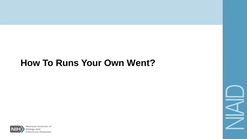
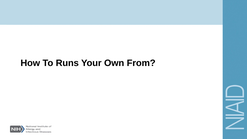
Went: Went -> From (141, 63)
